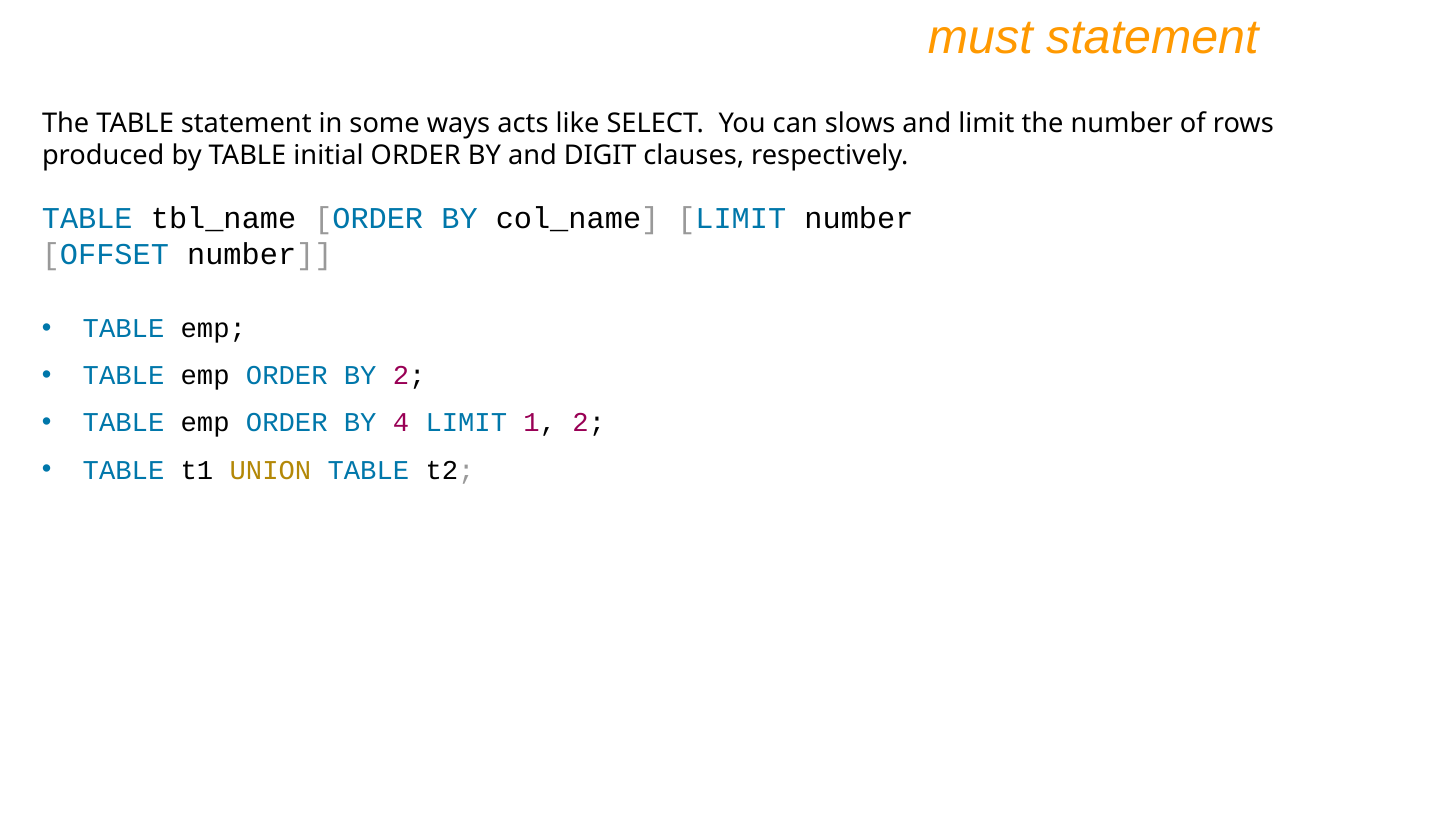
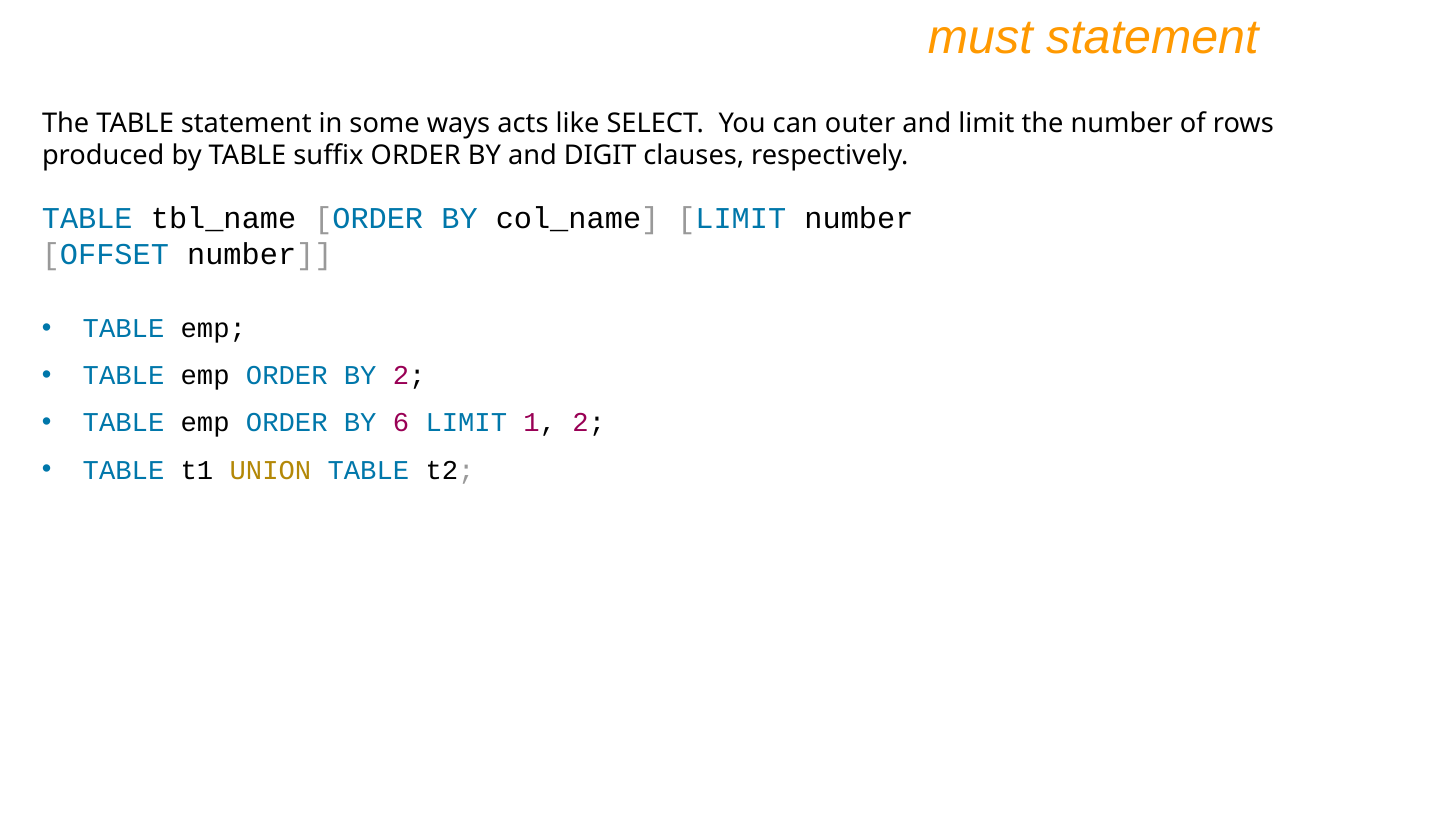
slows: slows -> outer (860, 123)
initial: initial -> suffix (328, 156)
4: 4 -> 6 (401, 423)
